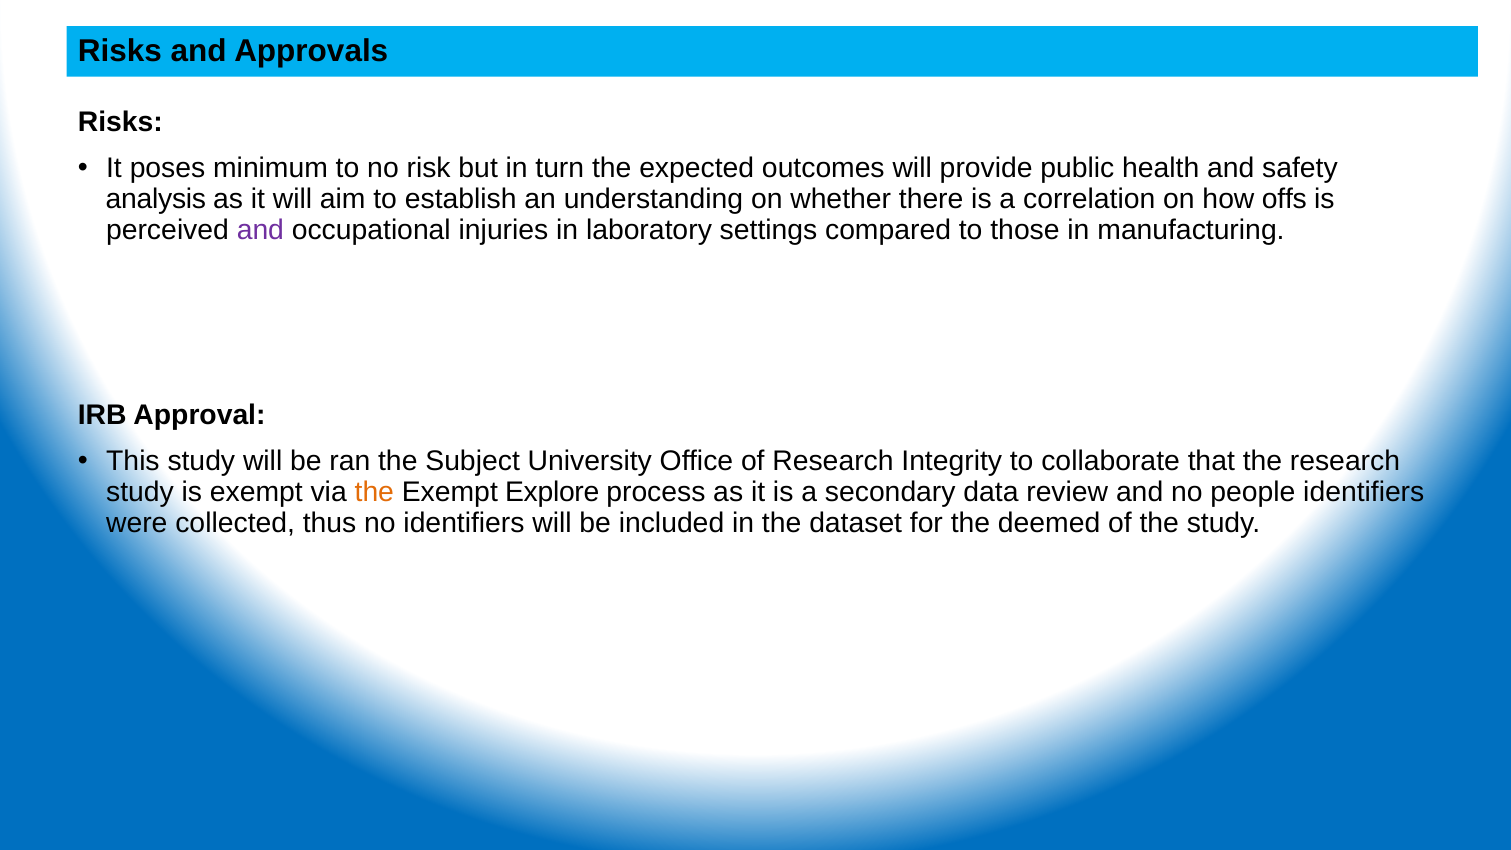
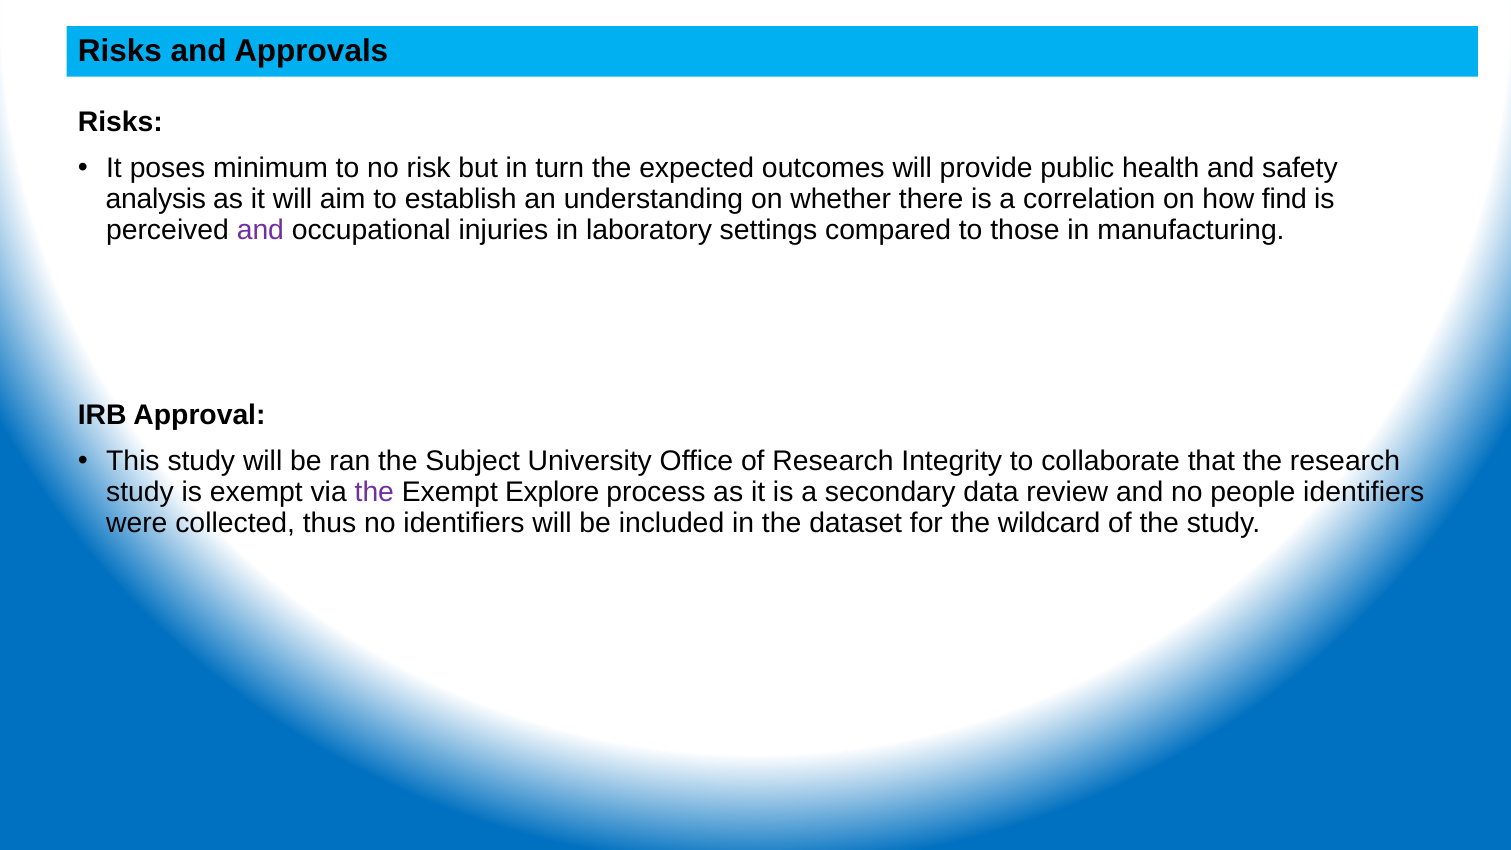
offs: offs -> find (1284, 199)
the colour: orange -> purple (374, 492)
deemed: deemed -> wildcard (1049, 523)
